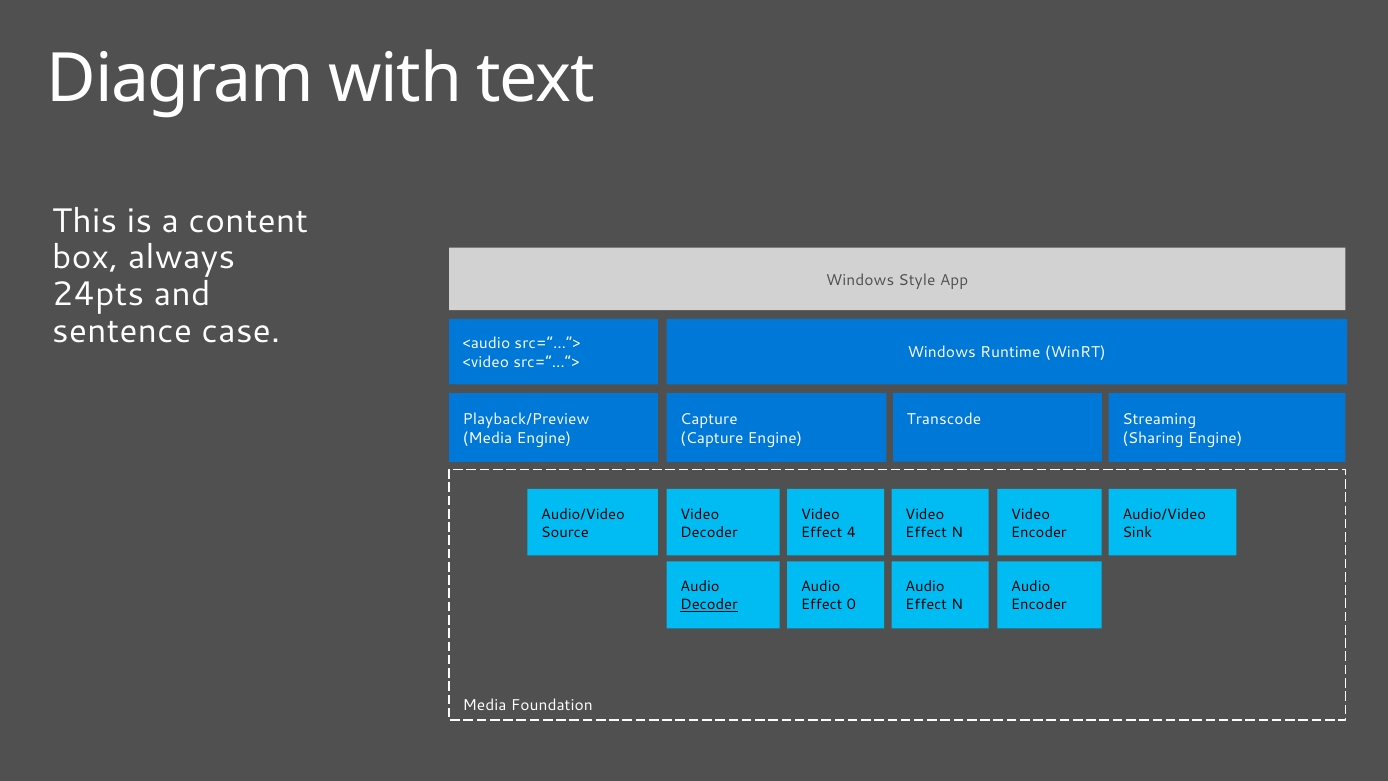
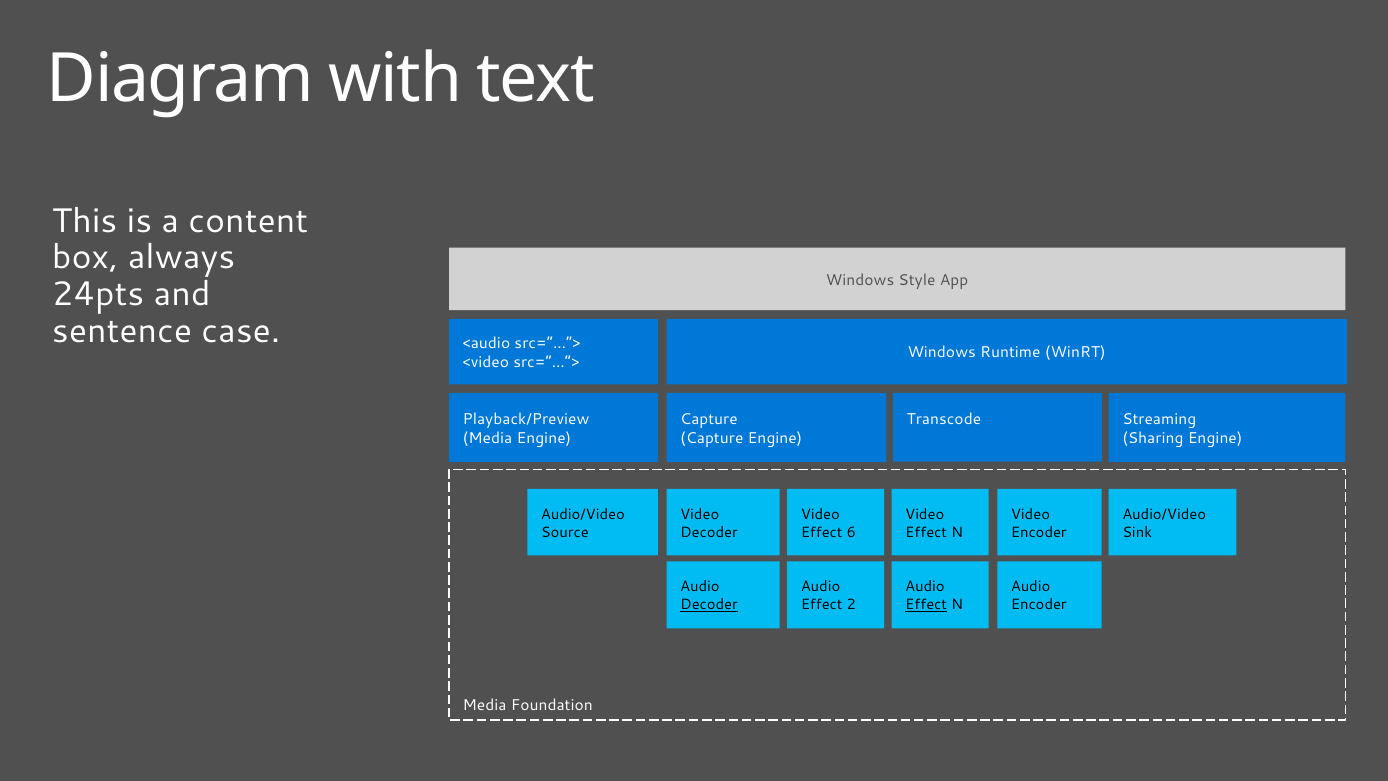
4: 4 -> 6 (851, 532)
0: 0 -> 2 (851, 605)
Effect underline: none -> present (926, 605)
